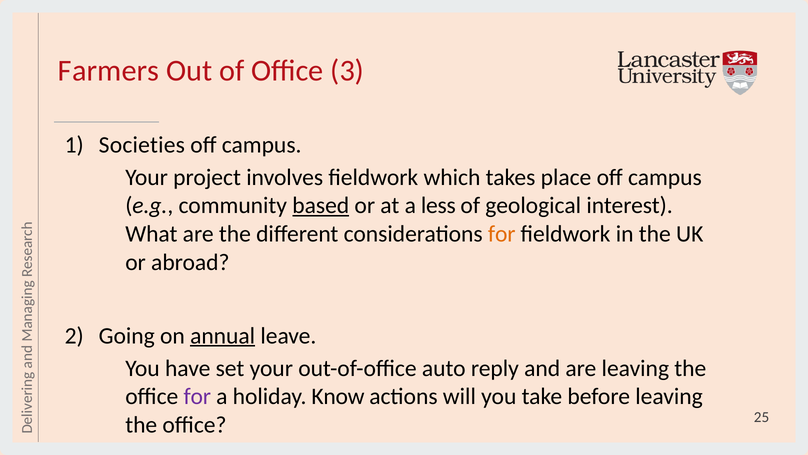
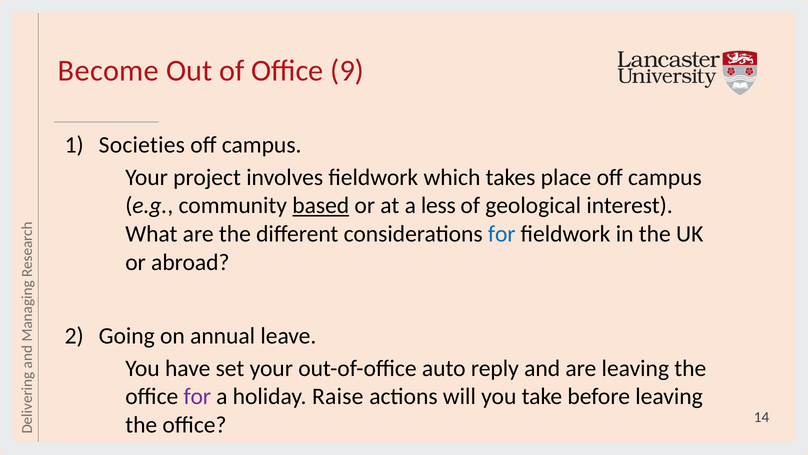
Farmers: Farmers -> Become (109, 71)
3: 3 -> 9 (347, 71)
for colour: orange -> blue (502, 234)
annual underline: present -> none (223, 335)
Know: Know -> Raise (338, 396)
25: 25 -> 14 (762, 417)
